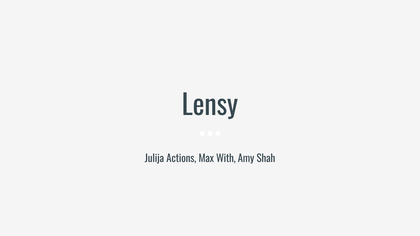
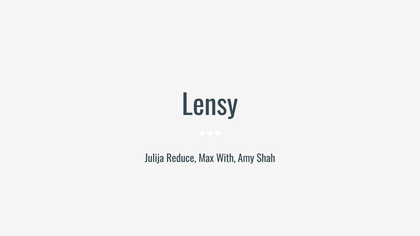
Actions: Actions -> Reduce (181, 159)
